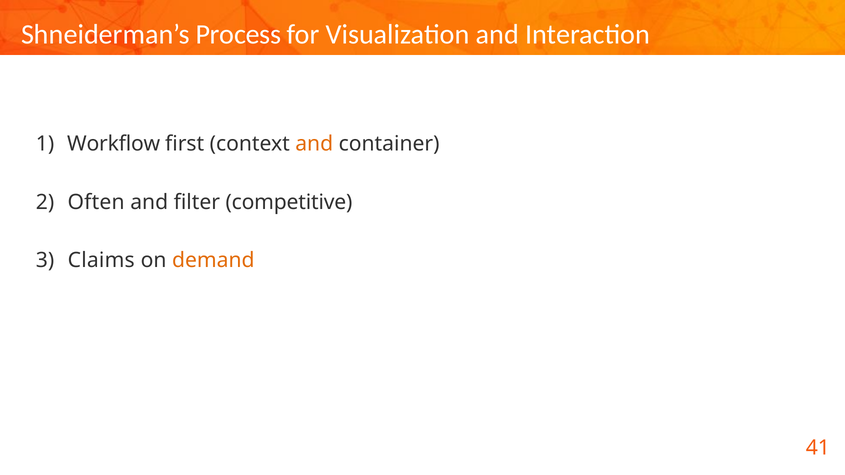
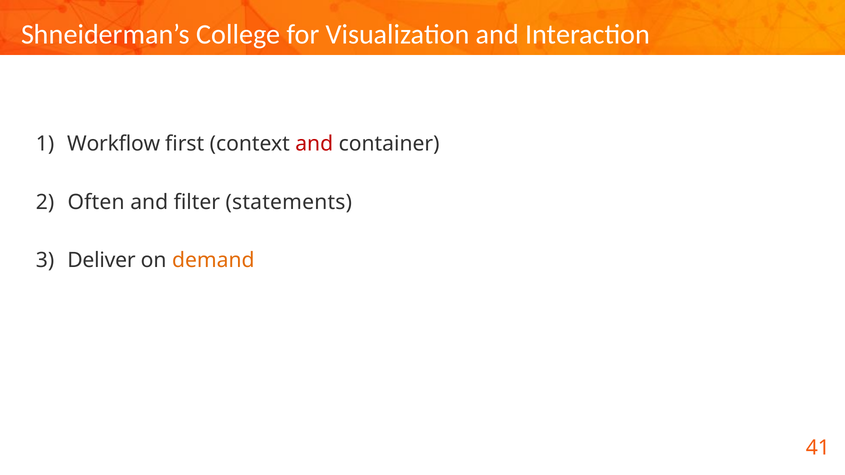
Process: Process -> College (238, 34)
and colour: orange -> red (314, 144)
competitive: competitive -> statements (289, 202)
Claims: Claims -> Deliver (101, 261)
